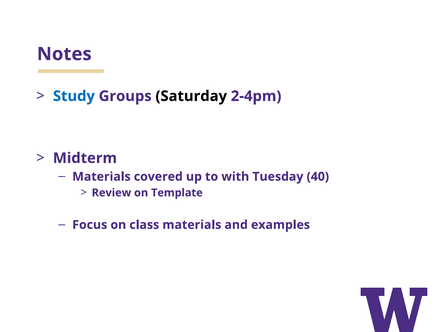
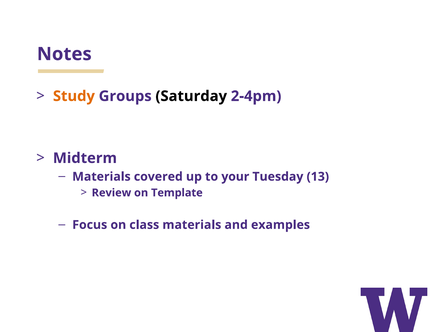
Study colour: blue -> orange (74, 96)
with: with -> your (235, 177)
40: 40 -> 13 (318, 177)
